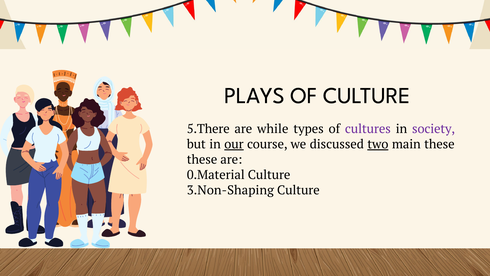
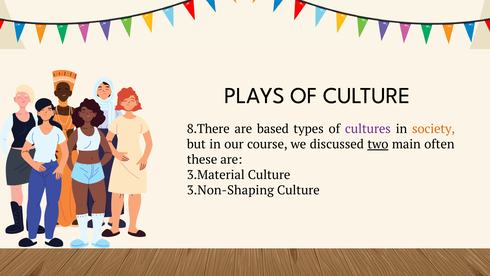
5.There: 5.There -> 8.There (208, 129)
while: while -> based (273, 129)
society colour: purple -> orange (434, 129)
our underline: present -> none (234, 144)
main these: these -> often (439, 144)
0.Material: 0.Material -> 3.Material (216, 175)
